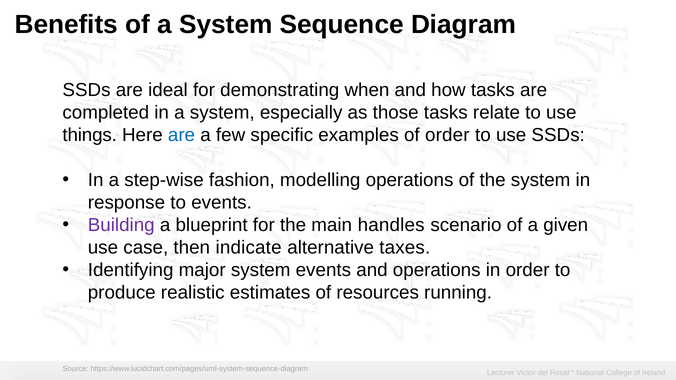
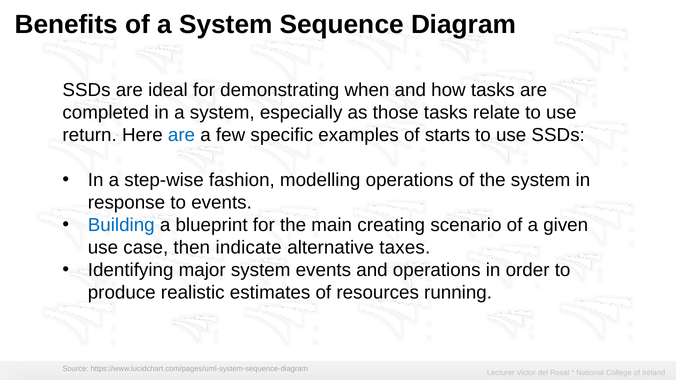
things: things -> return (90, 135)
of order: order -> starts (447, 135)
Building colour: purple -> blue (121, 225)
handles: handles -> creating (391, 225)
